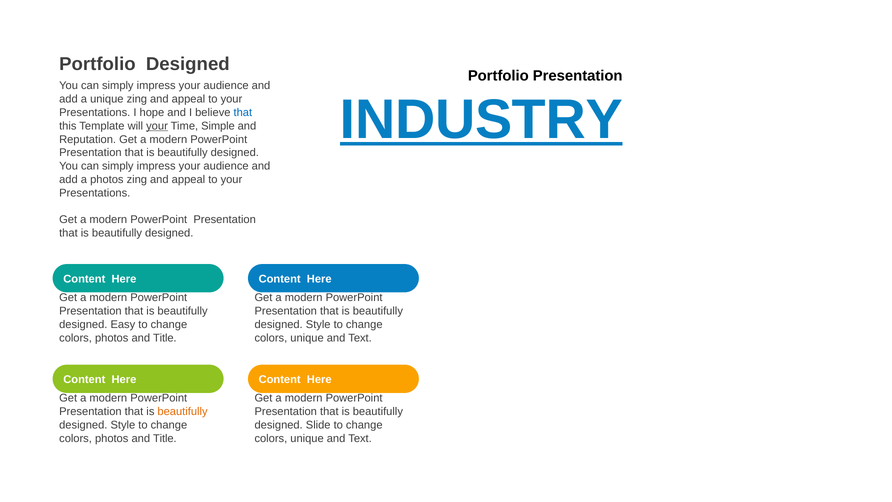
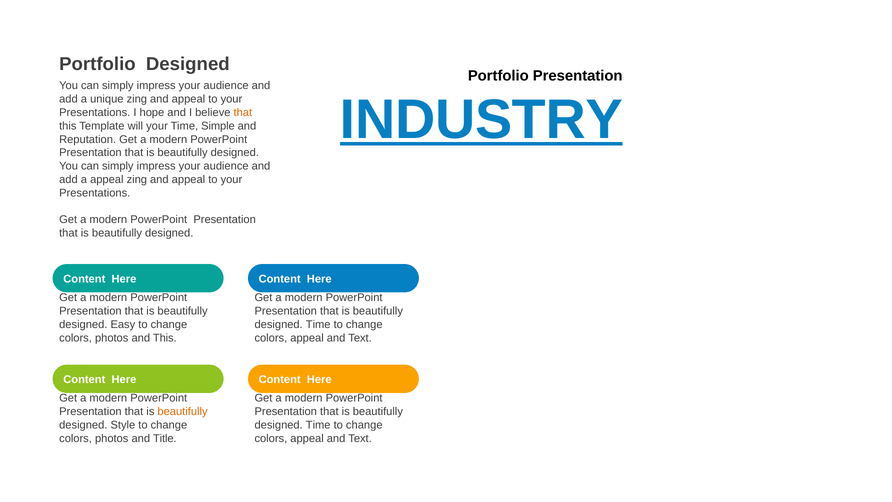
that colour: blue -> orange (243, 113)
your underline: present -> none (157, 126)
a photos: photos -> appeal (107, 179)
Style: Style -> Time (318, 324)
Title: Title -> This (165, 338)
unique: unique -> appeal (307, 338)
Slide: Slide -> Time (318, 425)
unique: unique -> appeal (307, 438)
